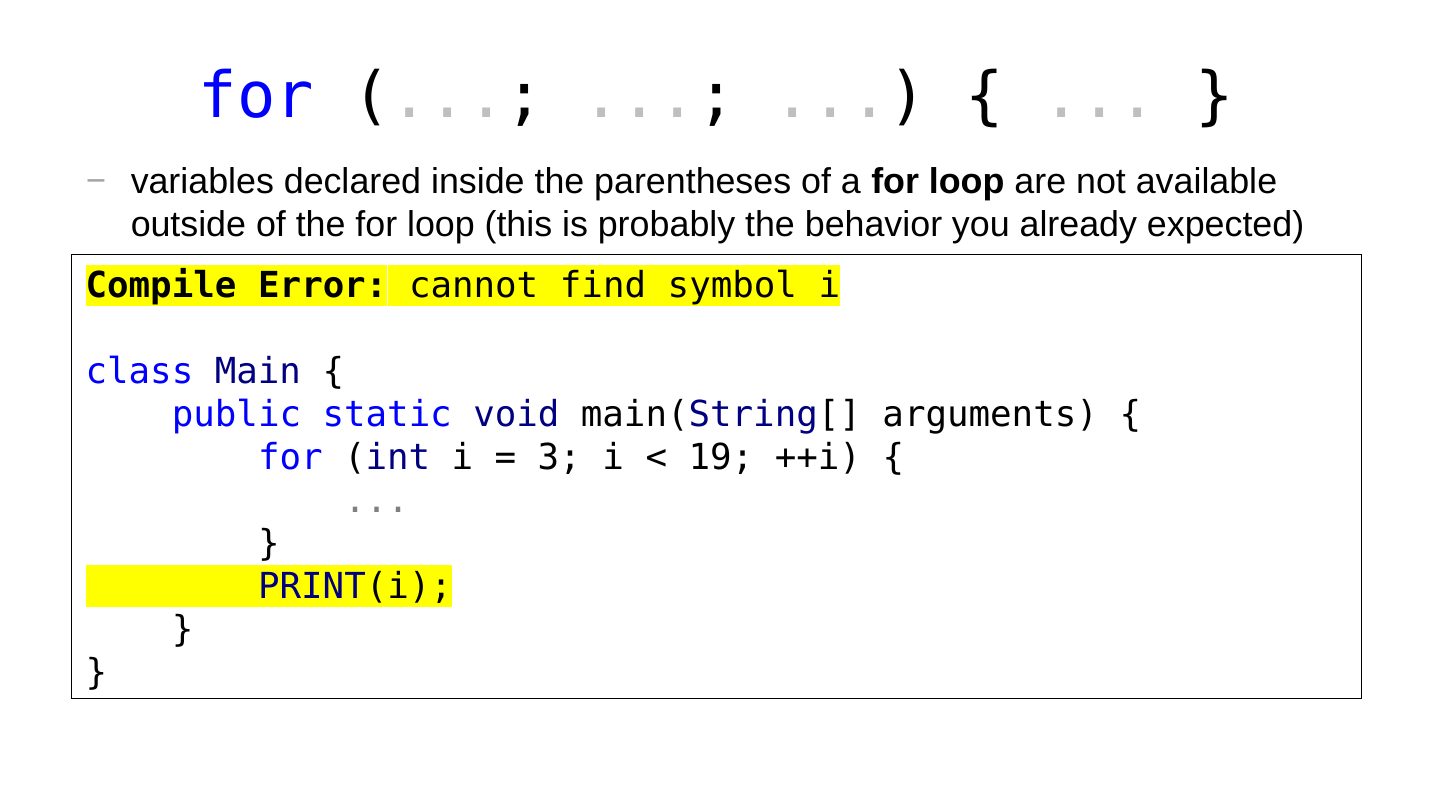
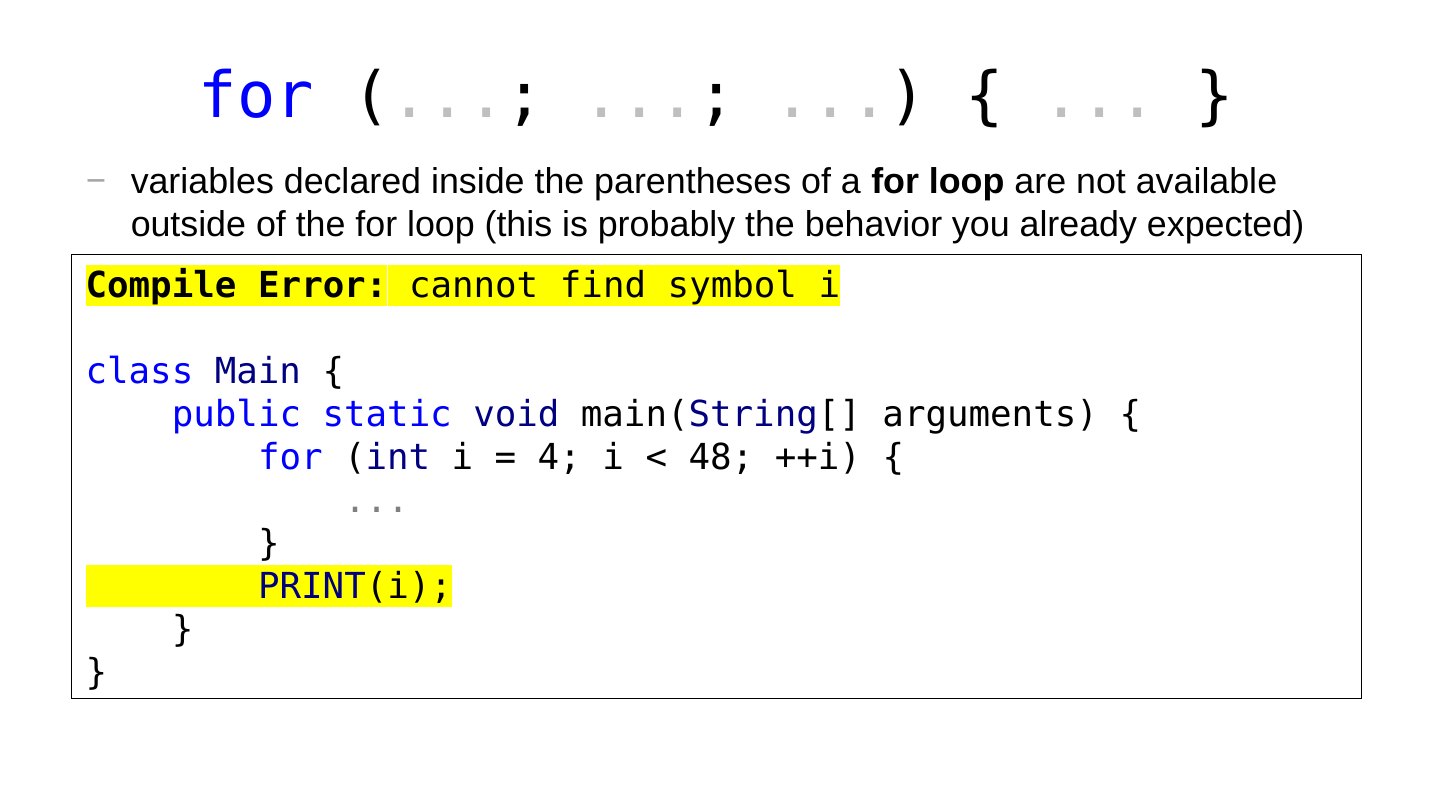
3: 3 -> 4 (559, 458)
19: 19 -> 48 (721, 458)
